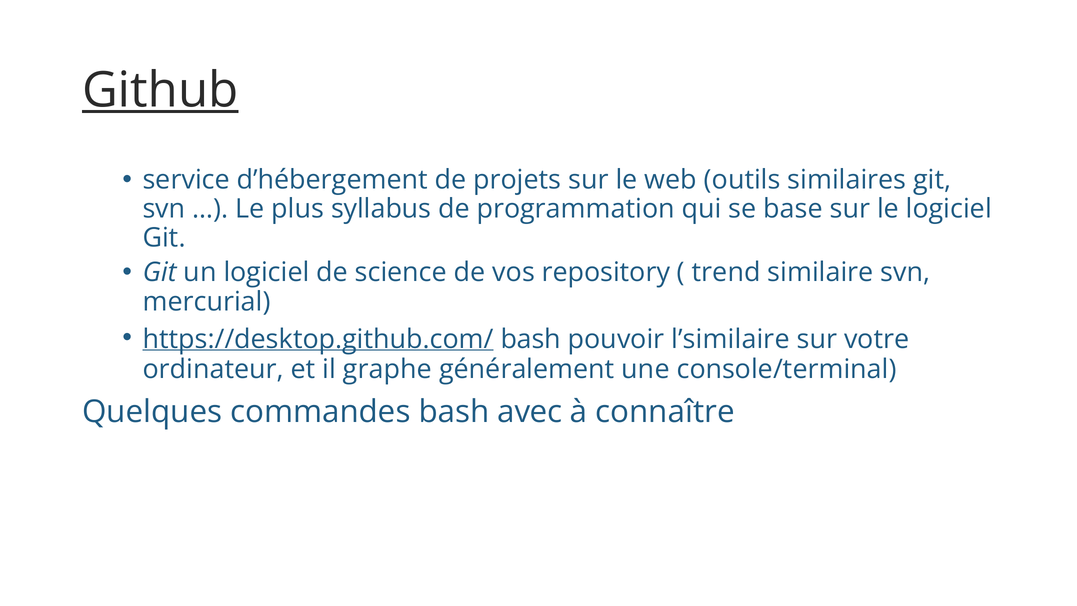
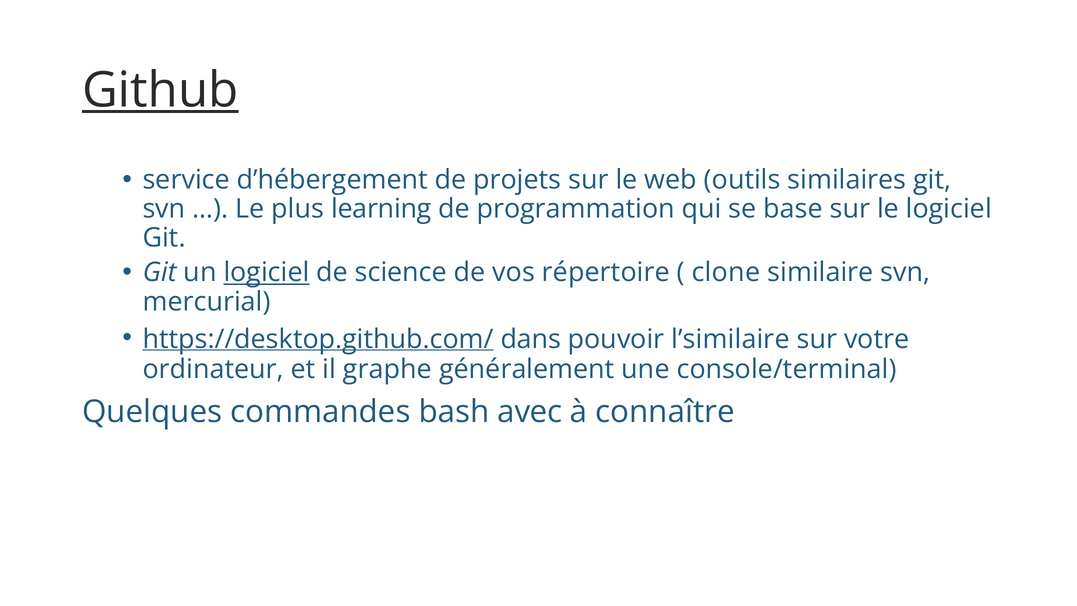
syllabus: syllabus -> learning (381, 209)
logiciel underline: none -> present (266, 272)
repository: repository -> répertoire (606, 272)
trend: trend -> clone (726, 272)
https://desktop.github.com/ bash: bash -> dans (531, 339)
